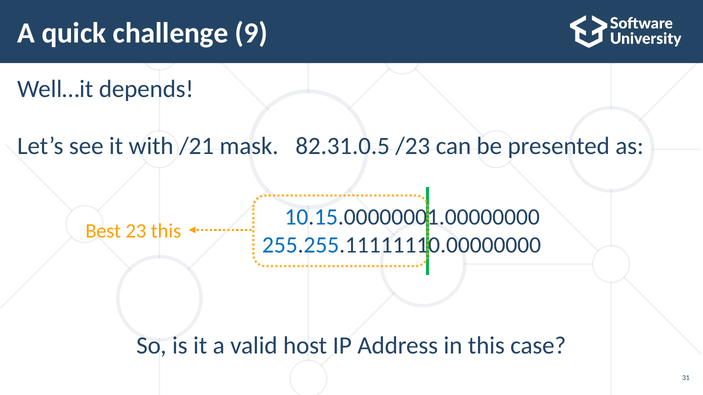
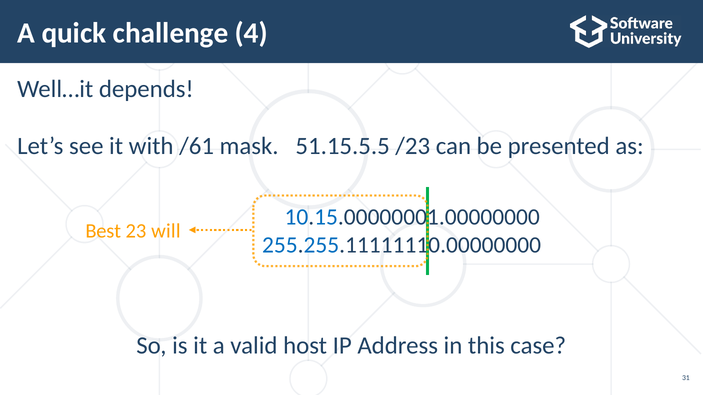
9: 9 -> 4 (251, 33)
/21: /21 -> /61 (197, 146)
82.31.0.5: 82.31.0.5 -> 51.15.5.5 (343, 146)
23 this: this -> will (166, 231)
